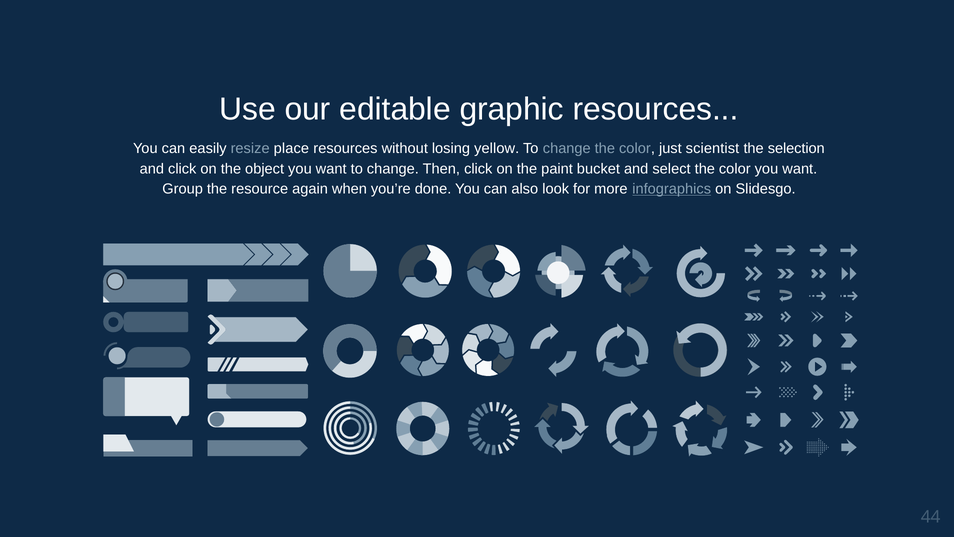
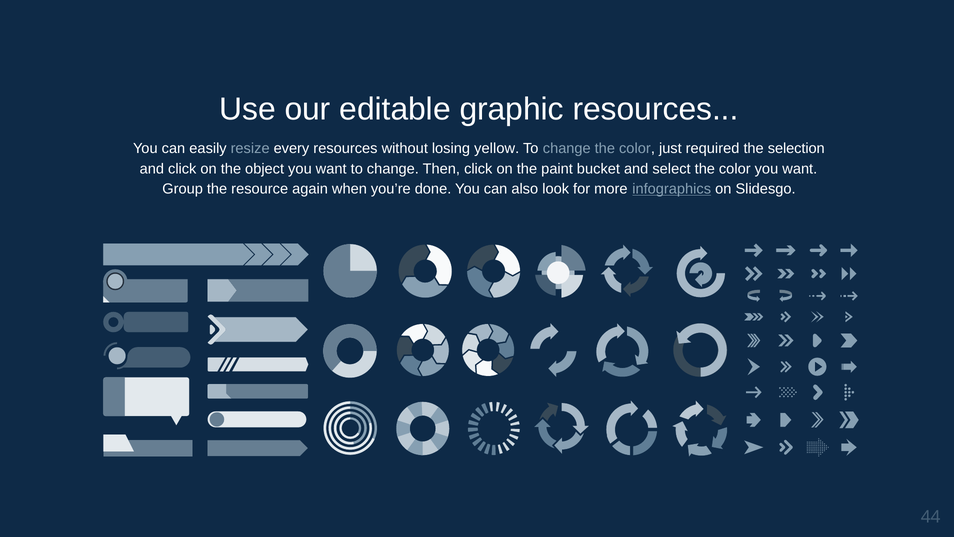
place: place -> every (291, 149)
scientist: scientist -> required (713, 149)
